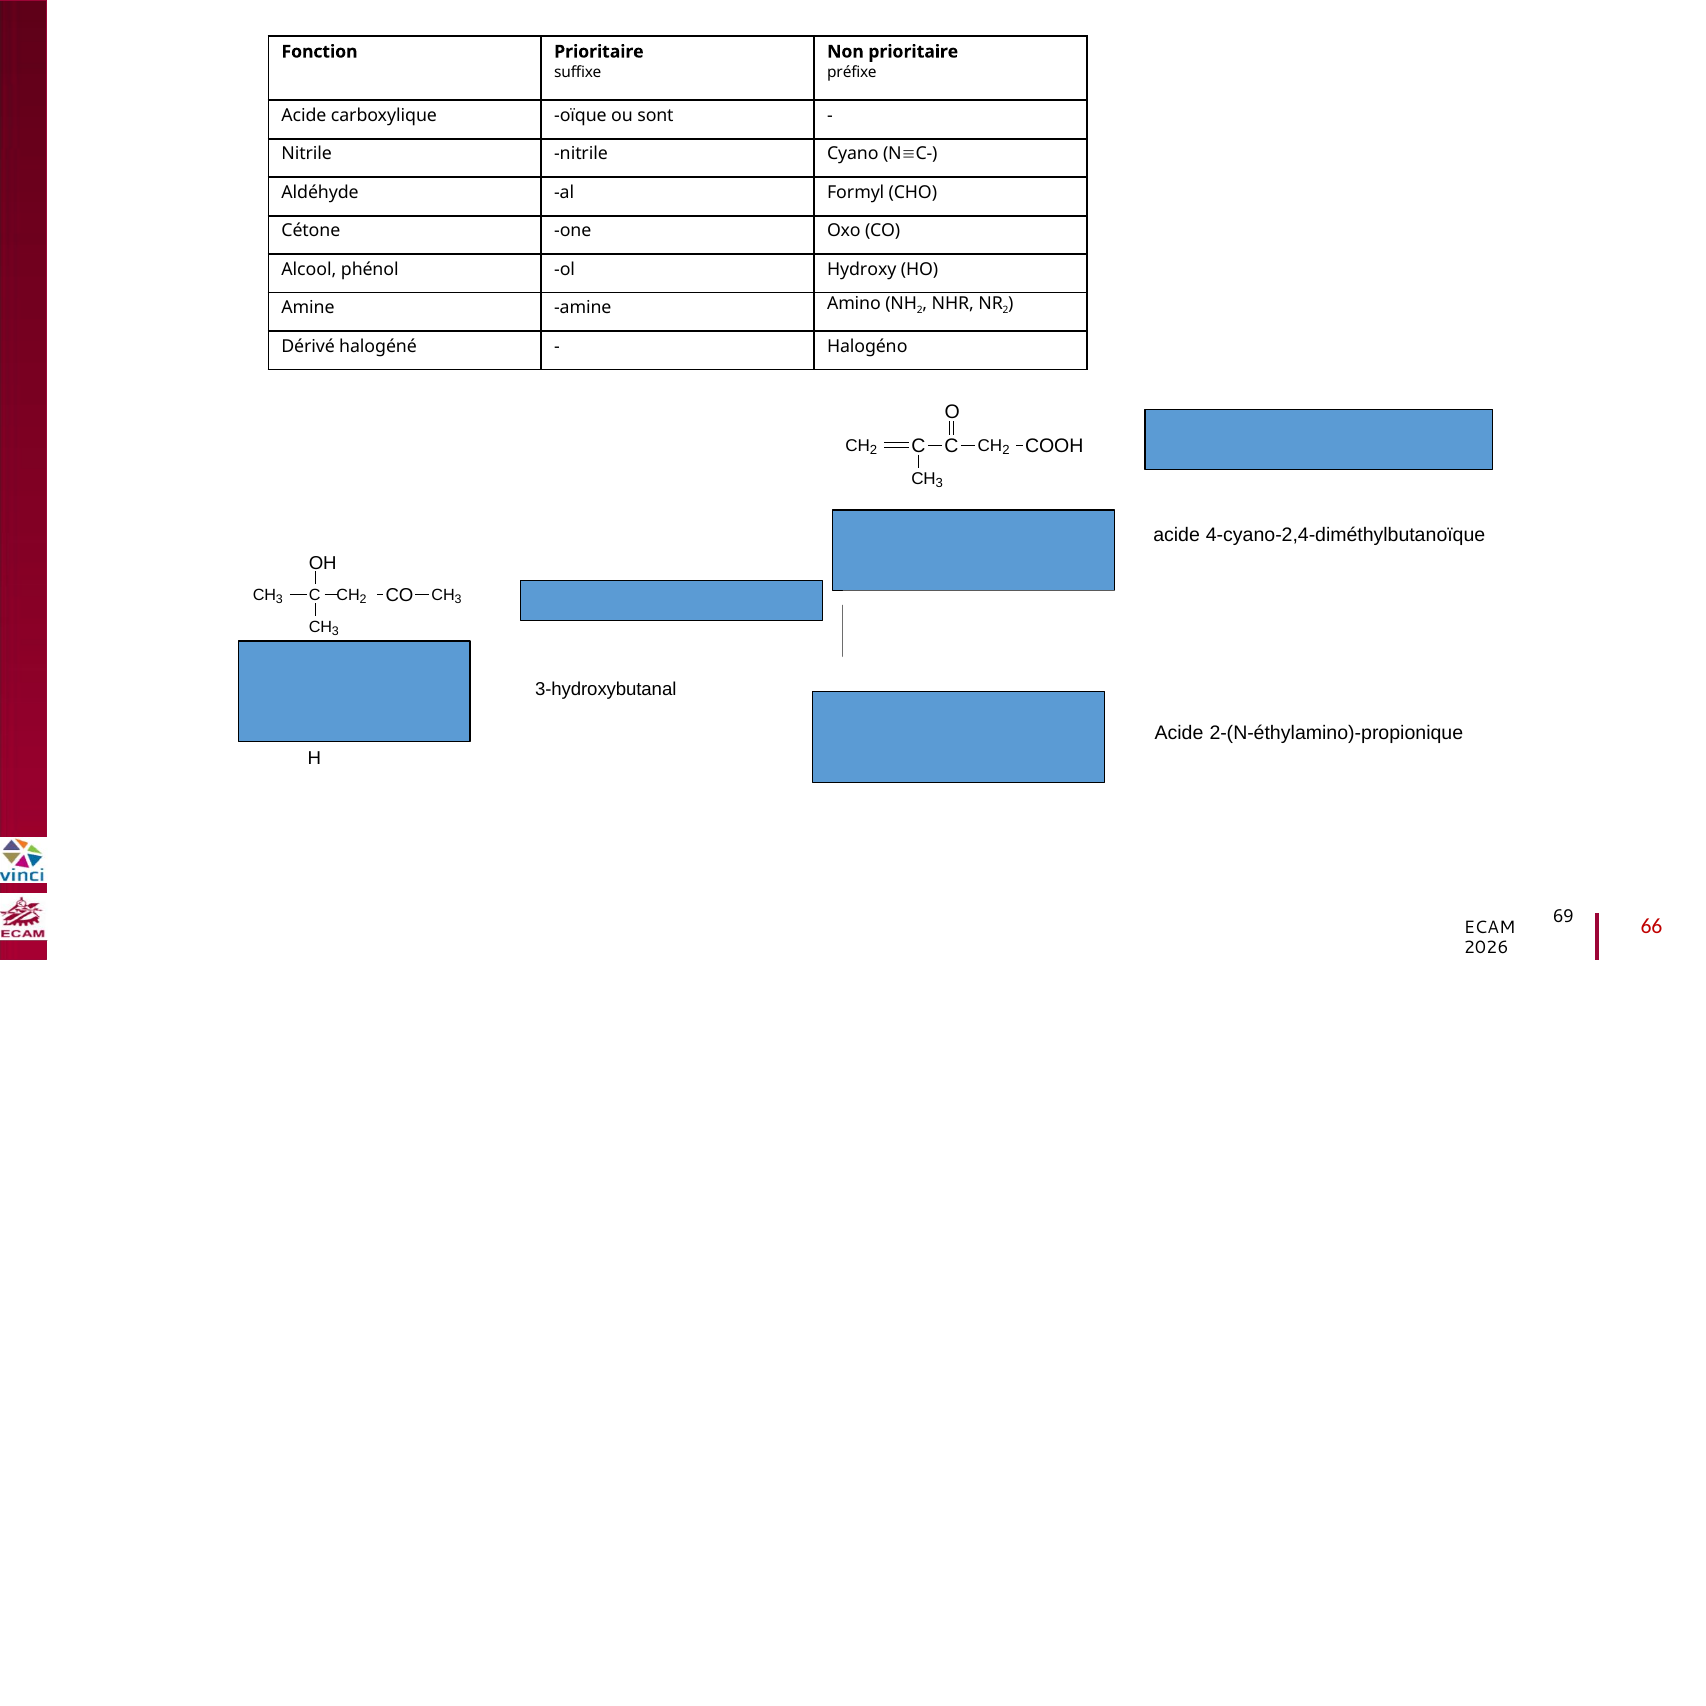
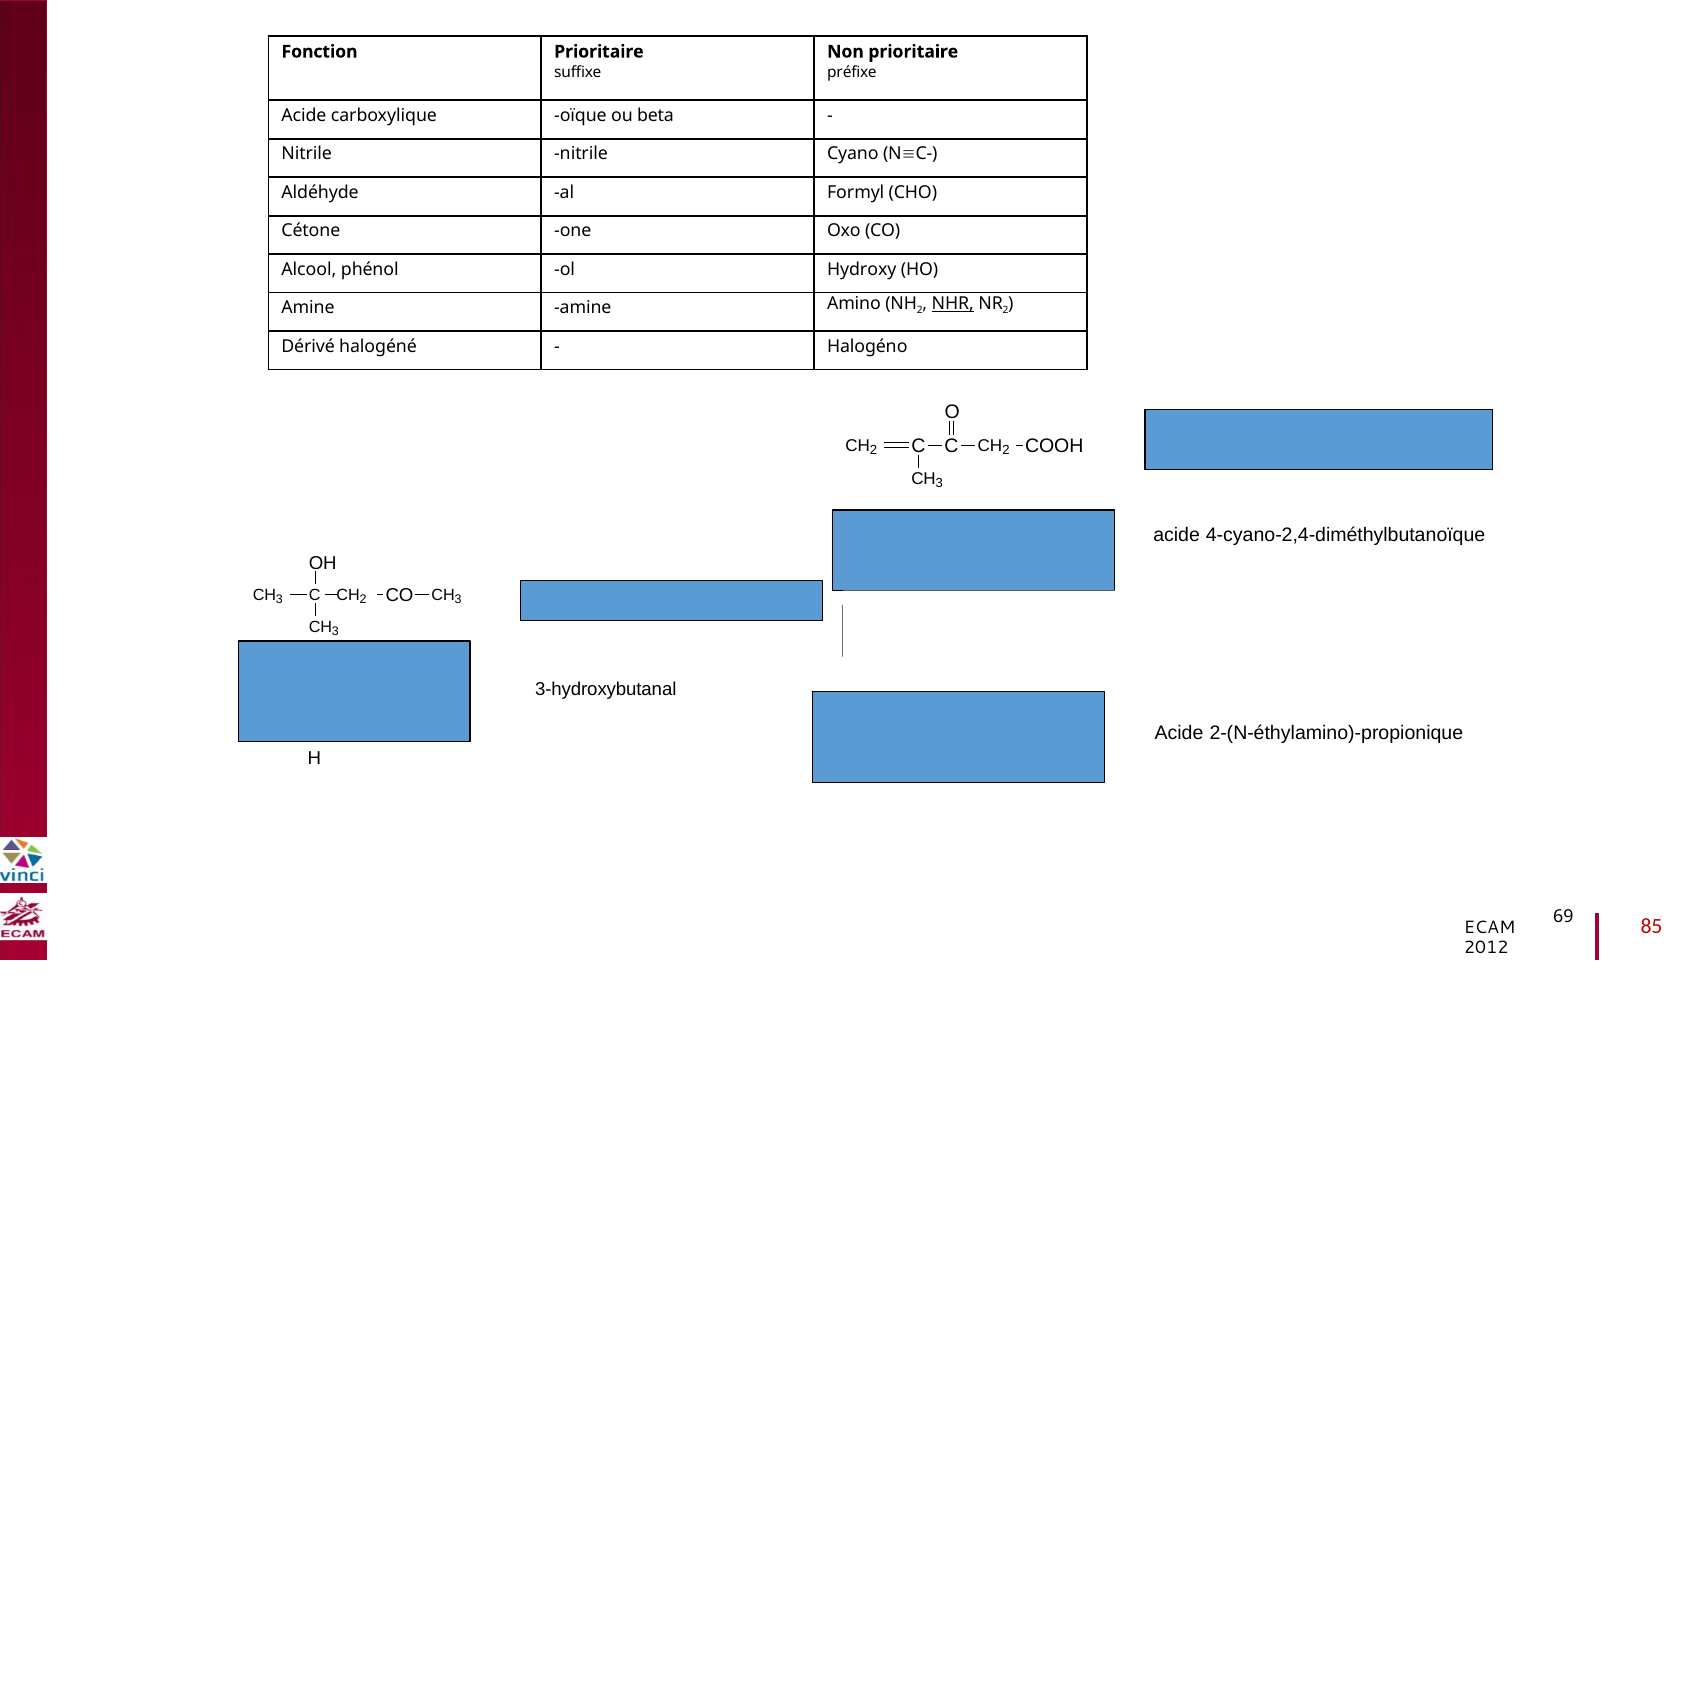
sont: sont -> beta (656, 116)
NHR underline: none -> present (953, 304)
66: 66 -> 85 (1652, 926)
2026: 2026 -> 2012 (1486, 948)
